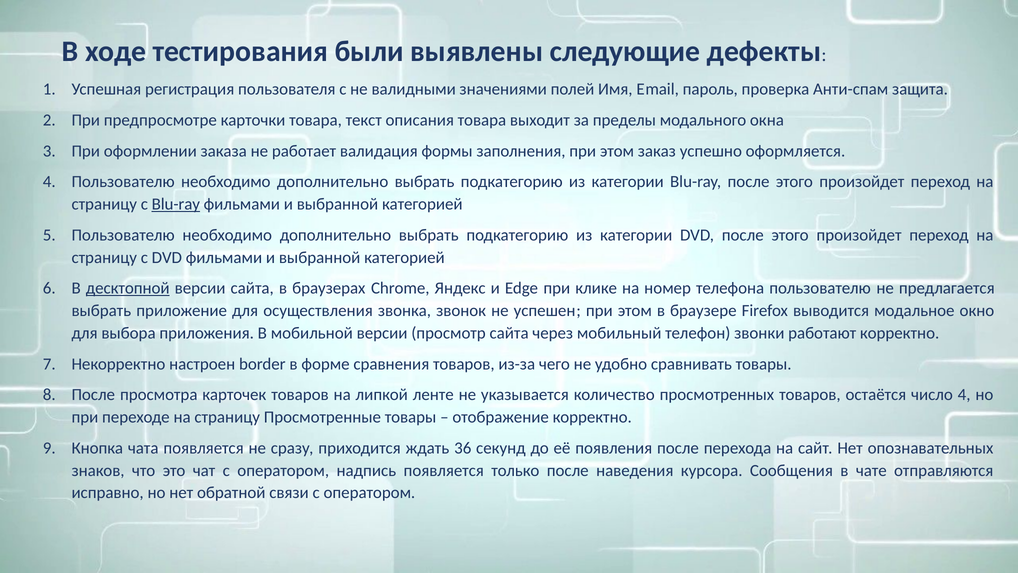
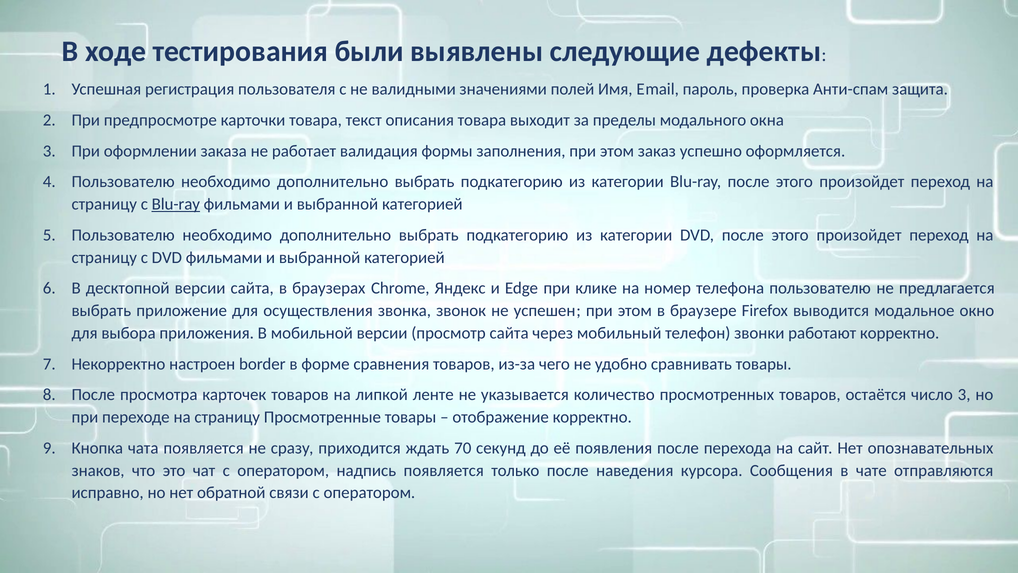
десктопной underline: present -> none (128, 288)
число 4: 4 -> 3 (964, 395)
36: 36 -> 70 (463, 448)
